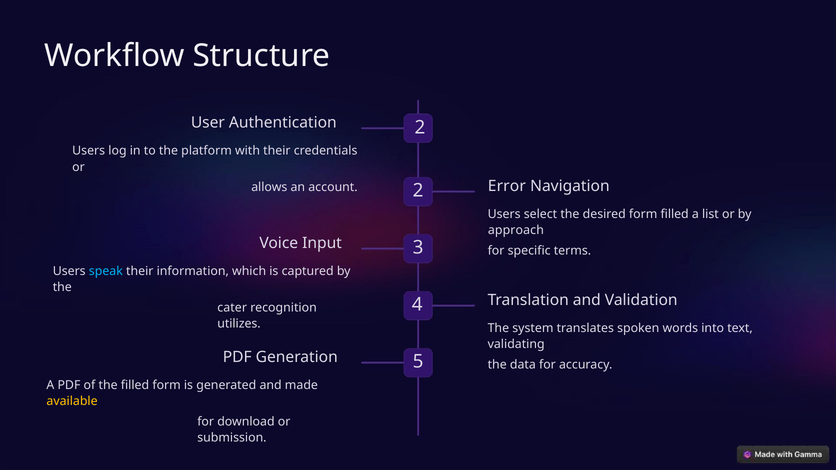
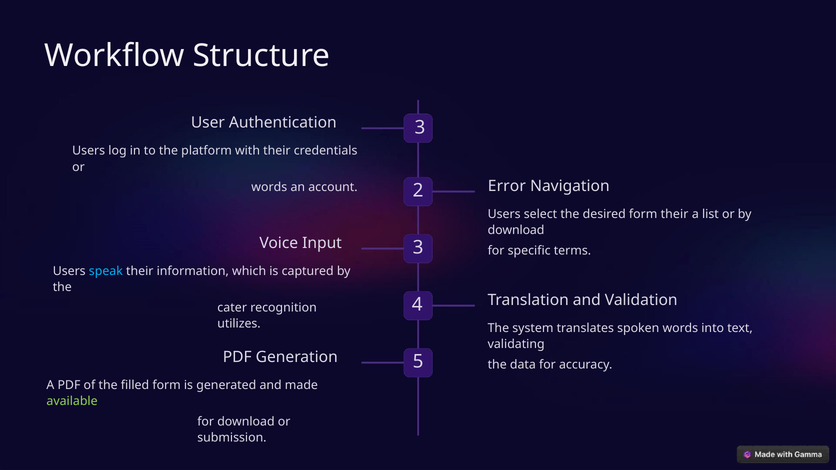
Authentication 2: 2 -> 3 (420, 128)
allows: allows -> words (269, 187)
form filled: filled -> their (675, 214)
approach: approach -> download (516, 230)
available colour: yellow -> light green (72, 401)
